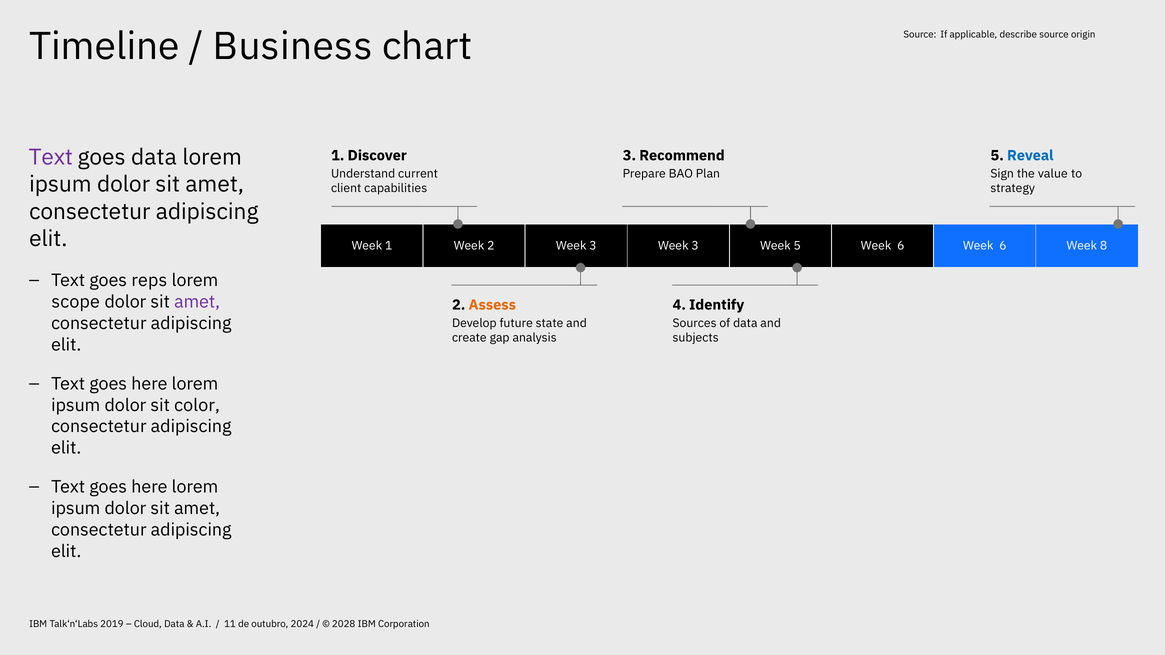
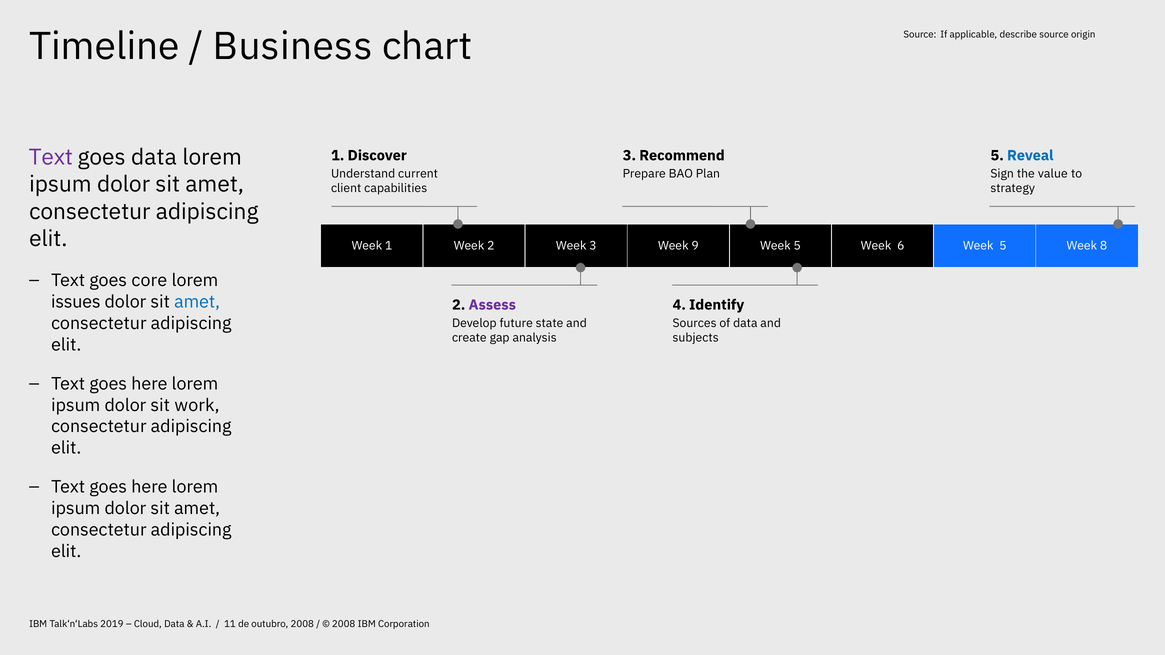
3 Week 3: 3 -> 9 (695, 246)
6 Week 6: 6 -> 5 (1003, 246)
reps: reps -> core (149, 281)
scope: scope -> issues (76, 302)
amet colour: purple -> blue (197, 302)
Assess colour: orange -> purple (492, 305)
color: color -> work (197, 405)
outubro 2024: 2024 -> 2008 (302, 624)
2028: 2028 -> 2008 (344, 624)
